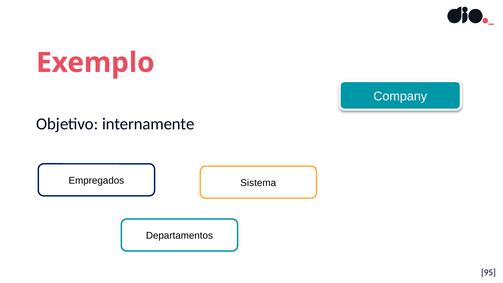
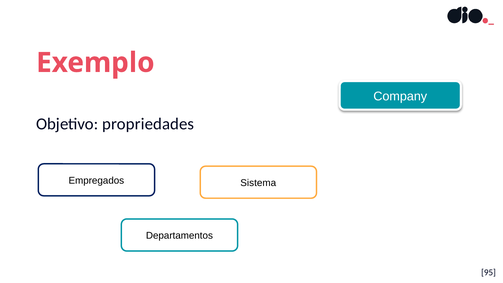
internamente: internamente -> propriedades (148, 124)
